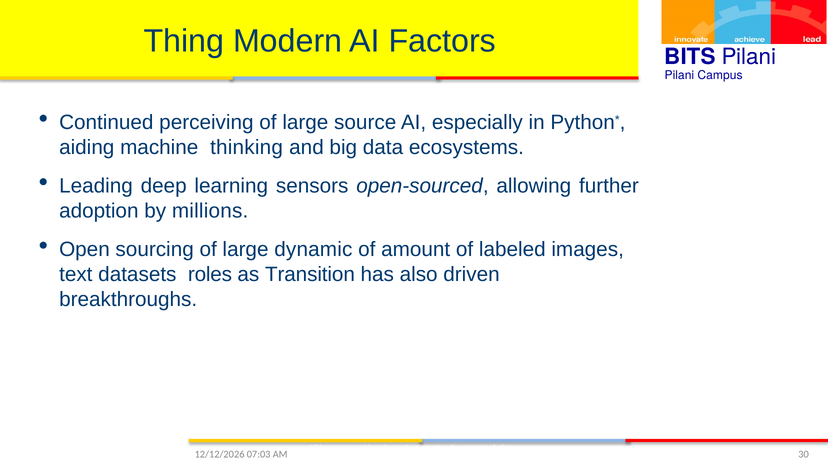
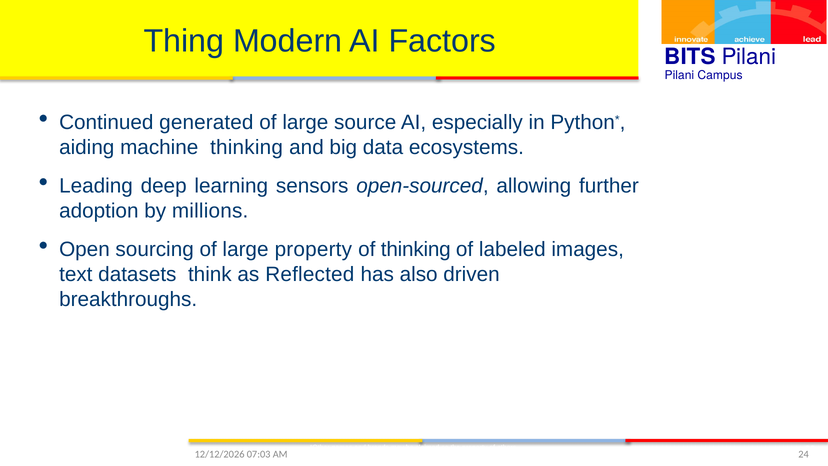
perceiving: perceiving -> generated (206, 122)
large dynamic: dynamic -> property (313, 249)
of amount: amount -> thinking (416, 249)
roles: roles -> think (210, 274)
Transition: Transition -> Reflected (310, 274)
30: 30 -> 24 (804, 454)
